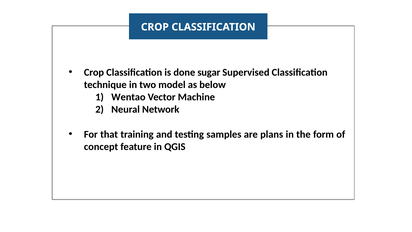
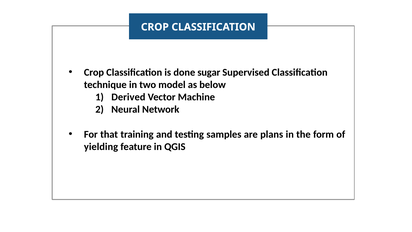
Wentao: Wentao -> Derived (128, 97)
concept: concept -> yielding (101, 146)
